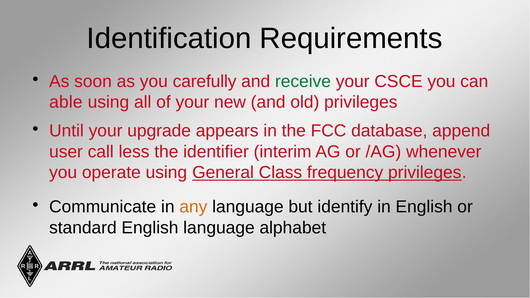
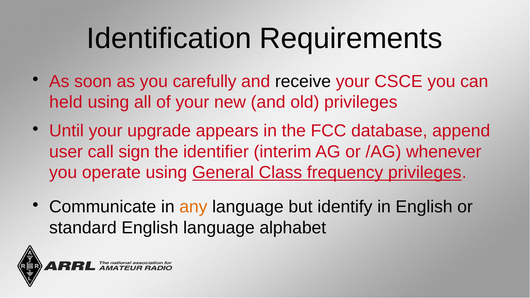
receive colour: green -> black (303, 81)
able: able -> held (66, 102)
less: less -> sign (134, 152)
